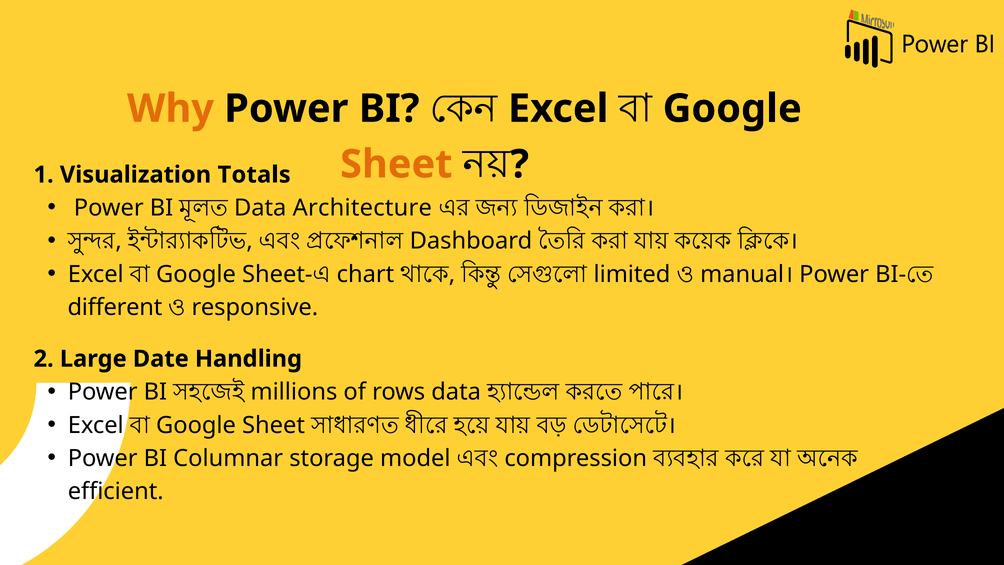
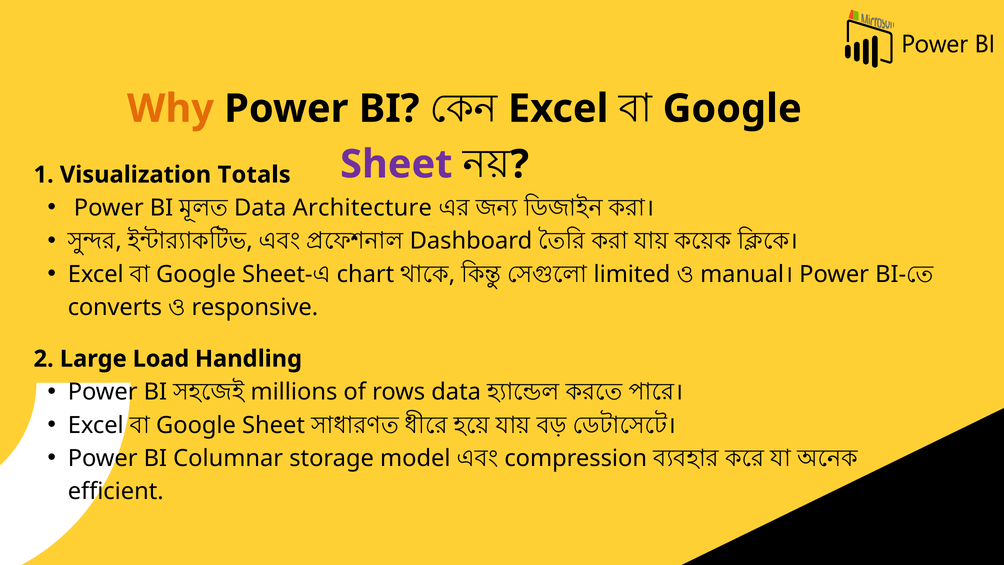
Sheet colour: orange -> purple (396, 164)
different: different -> converts (115, 307)
Date: Date -> Load (161, 359)
